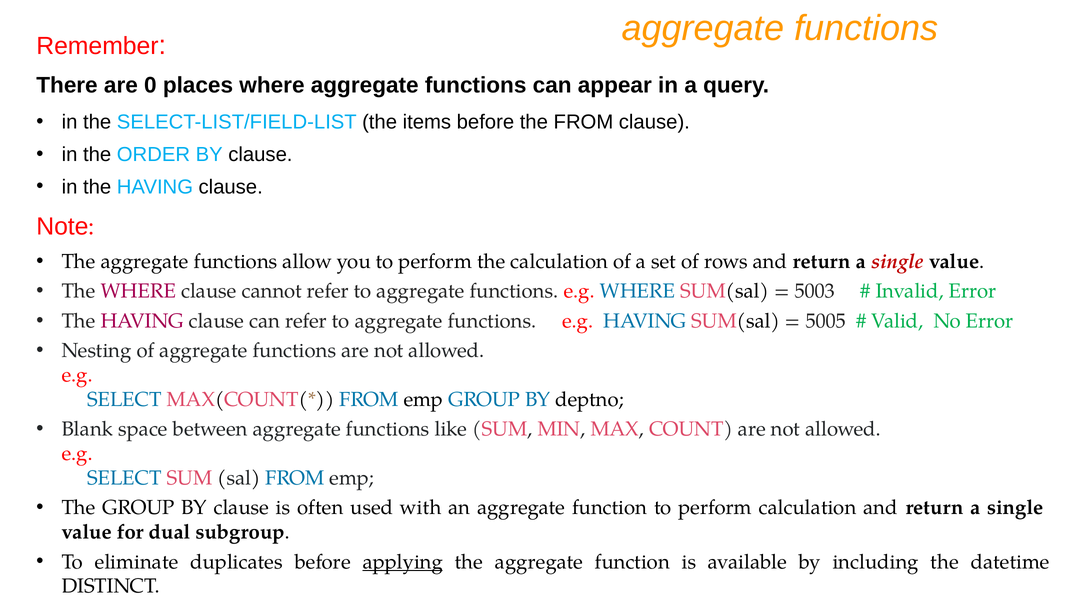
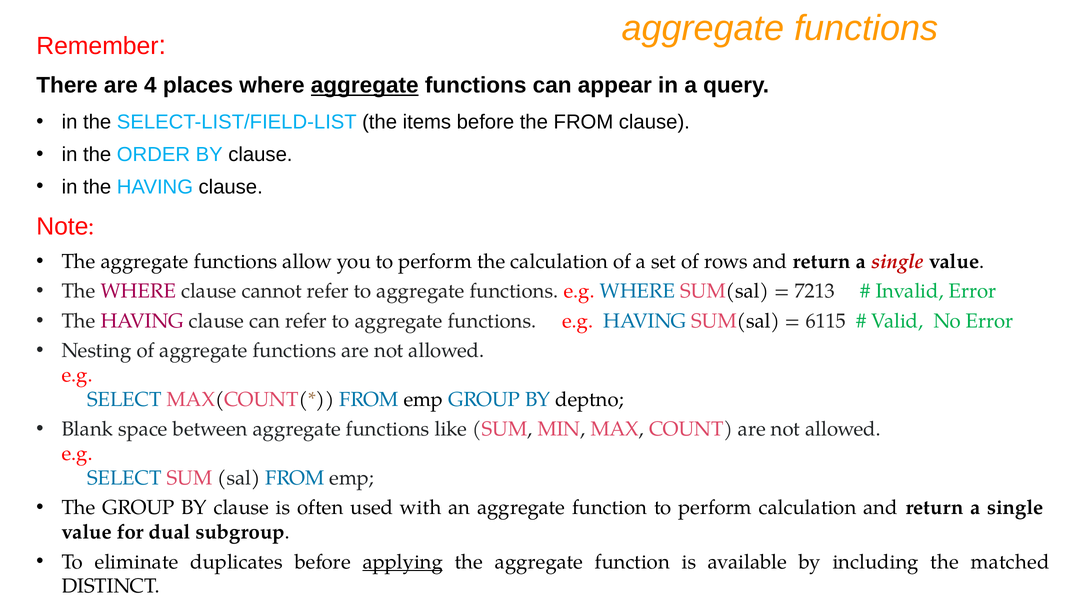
0: 0 -> 4 (150, 85)
aggregate underline: none -> present (365, 85)
5003: 5003 -> 7213 (815, 291)
5005: 5005 -> 6115 (826, 321)
datetime: datetime -> matched (1010, 562)
